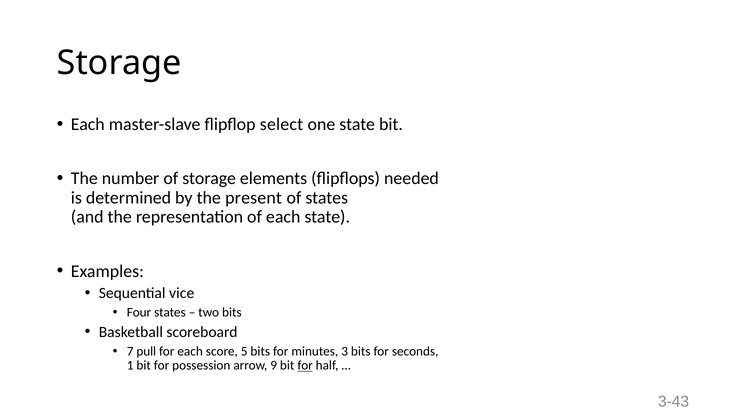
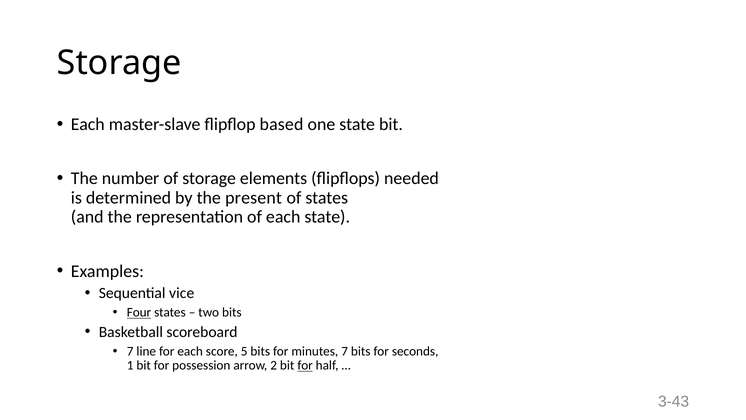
select: select -> based (281, 124)
Four underline: none -> present (139, 312)
pull: pull -> line (146, 351)
minutes 3: 3 -> 7 (345, 351)
9: 9 -> 2 (274, 365)
